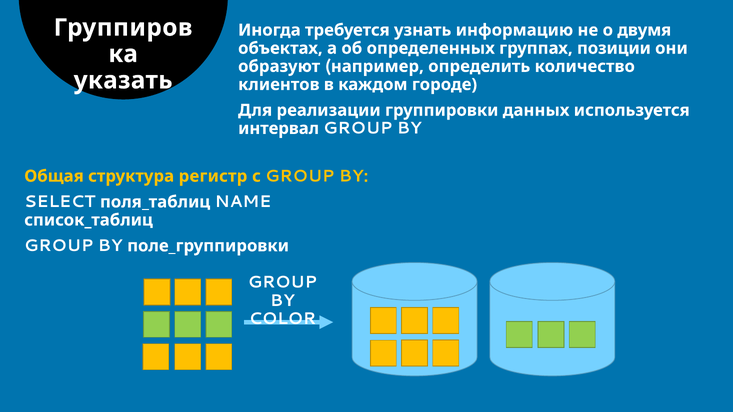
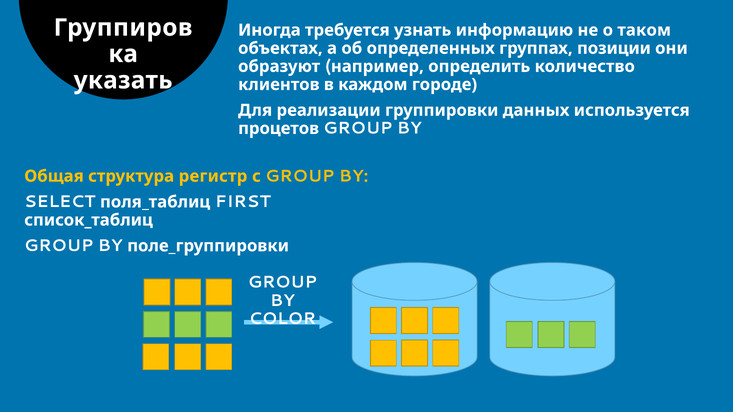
двумя: двумя -> таком (644, 30)
интервал: интервал -> процетов (279, 128)
NAME: NAME -> FIRST (243, 202)
